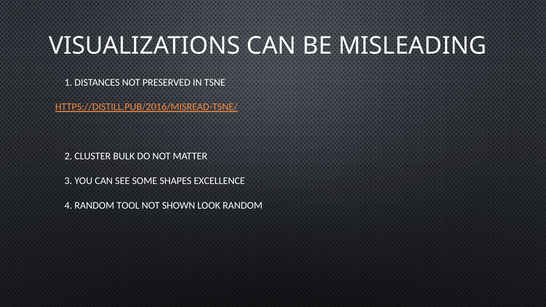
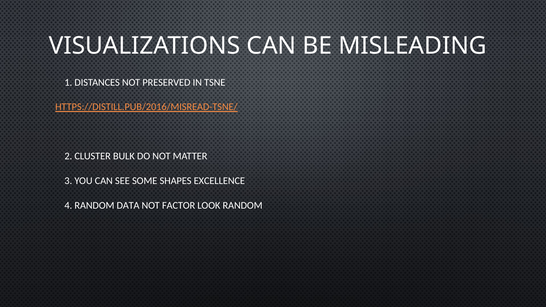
TOOL: TOOL -> DATA (128, 205)
SHOWN: SHOWN -> FACTOR (179, 205)
